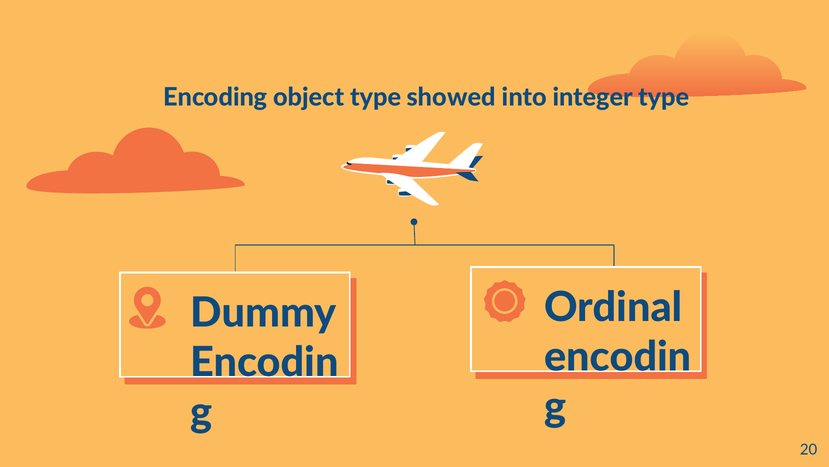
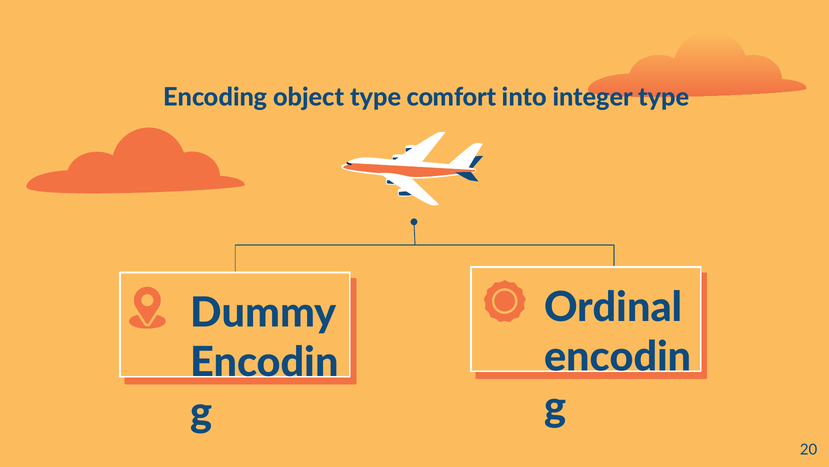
showed: showed -> comfort (451, 97)
